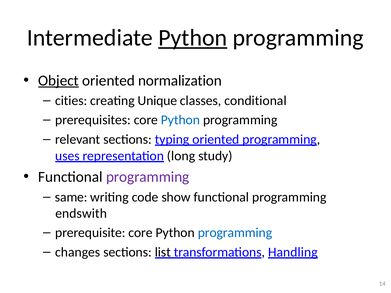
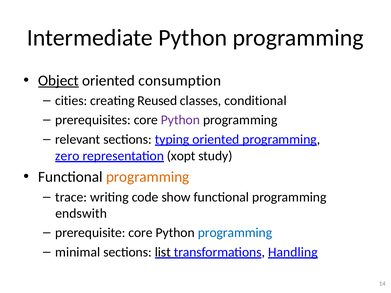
Python underline: present -> none (193, 38)
normalization: normalization -> consumption (180, 81)
Unique: Unique -> Reused (157, 101)
Python colour: blue -> purple (180, 120)
uses: uses -> zero (67, 156)
long: long -> xopt (181, 156)
programming colour: purple -> orange (148, 177)
same: same -> trace (71, 197)
changes: changes -> minimal (78, 252)
